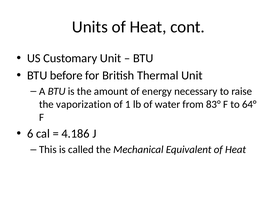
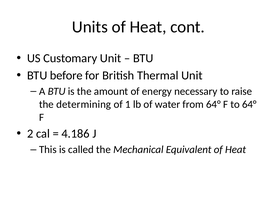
vaporization: vaporization -> determining (84, 104)
from 83°: 83° -> 64° (213, 104)
6: 6 -> 2 (30, 134)
